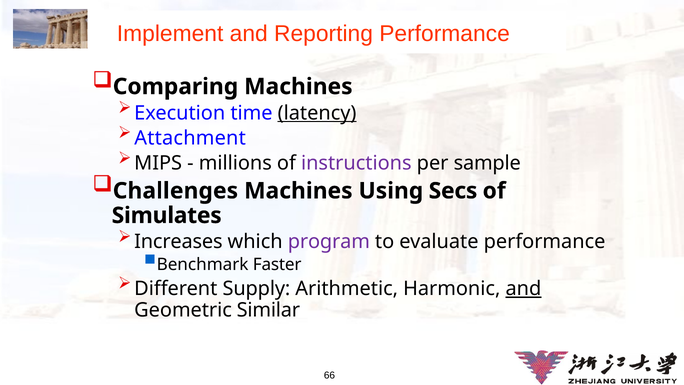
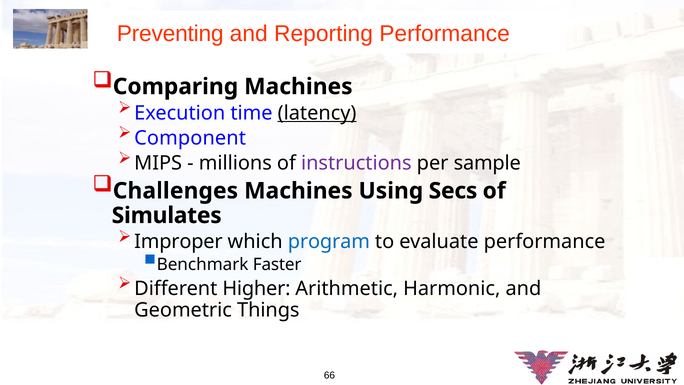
Implement: Implement -> Preventing (170, 34)
Attachment: Attachment -> Component (190, 138)
Increases: Increases -> Improper (178, 242)
program colour: purple -> blue (329, 242)
Supply: Supply -> Higher (256, 288)
and underline: present -> none (523, 288)
Similar: Similar -> Things (268, 310)
